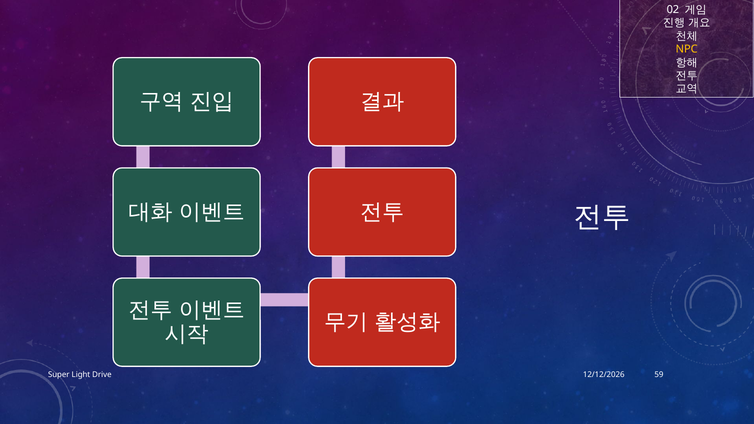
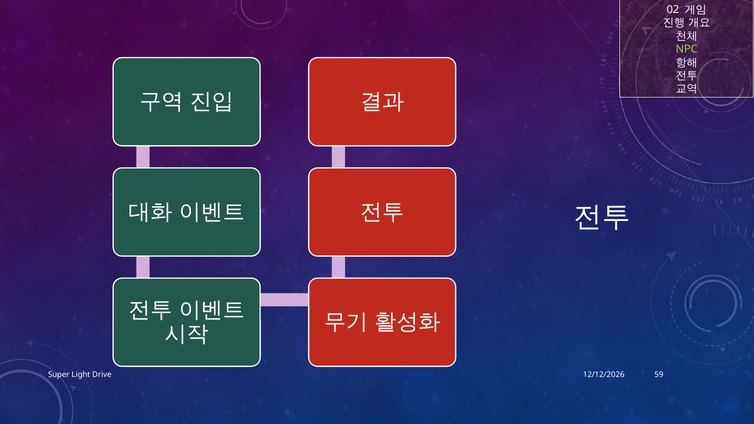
NPC colour: yellow -> light green (687, 49)
